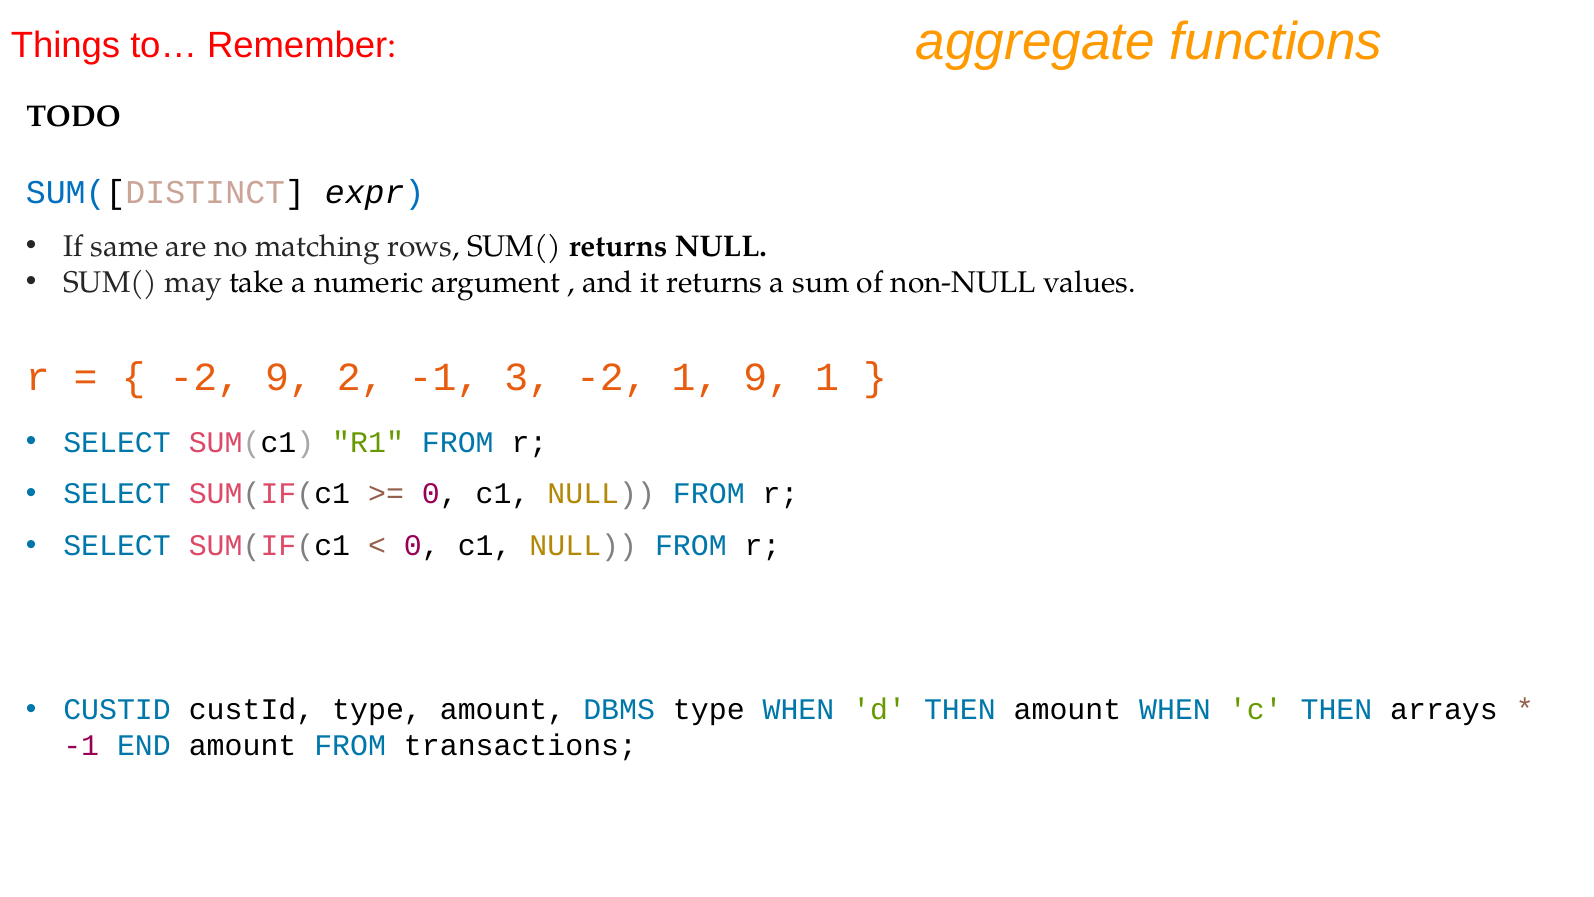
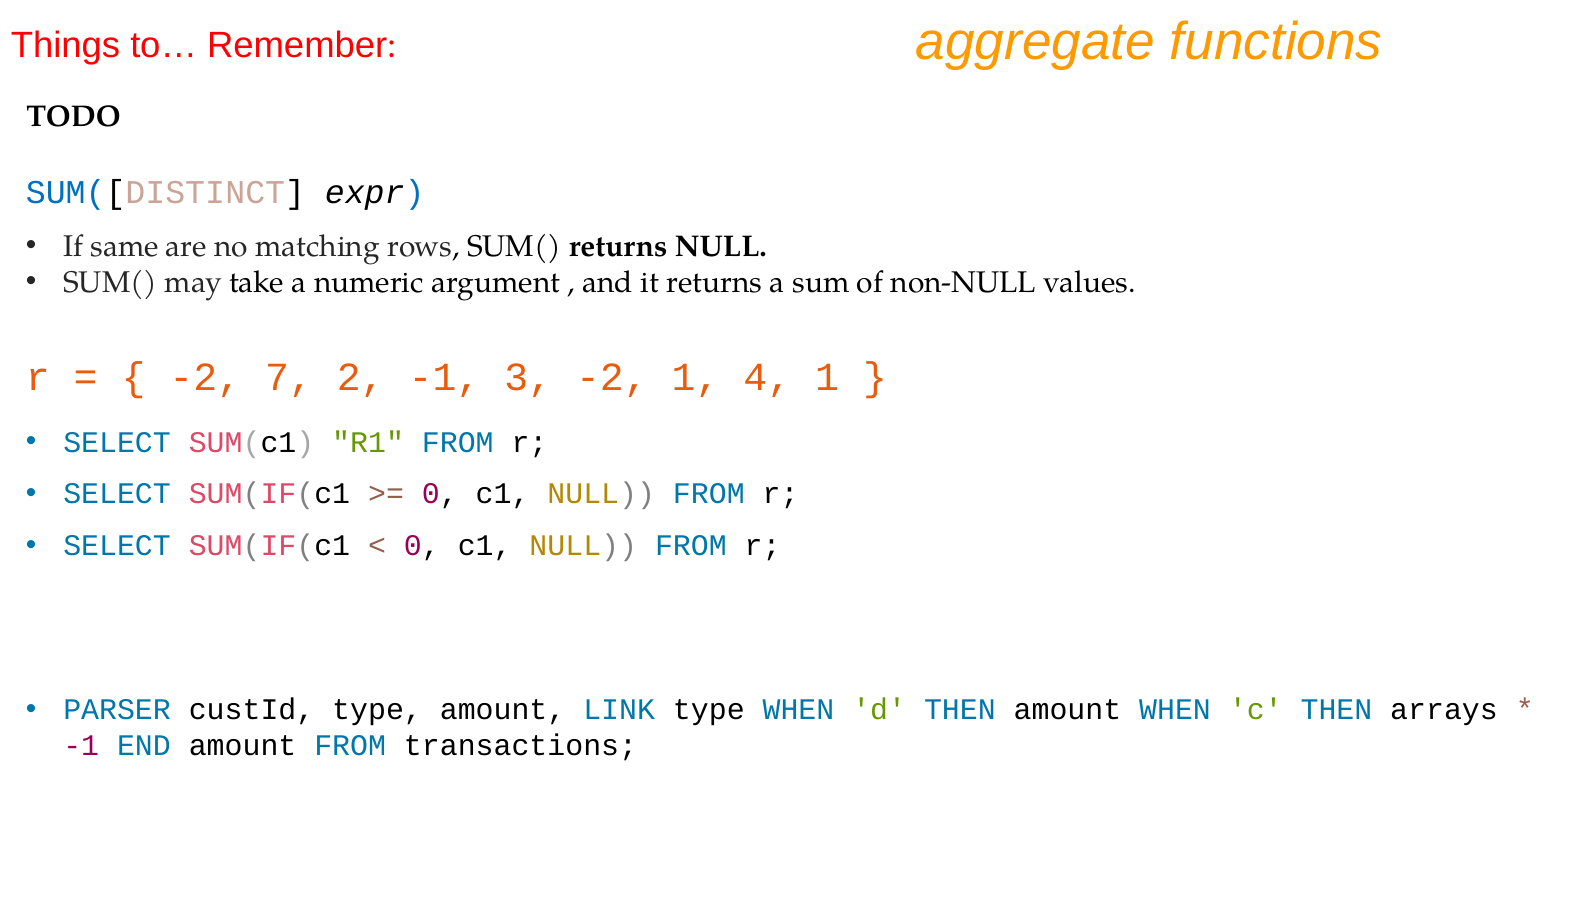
-2 9: 9 -> 7 (289, 377)
1 9: 9 -> 4 (767, 377)
CUSTID: CUSTID -> PARSER (117, 710)
DBMS: DBMS -> LINK (619, 710)
